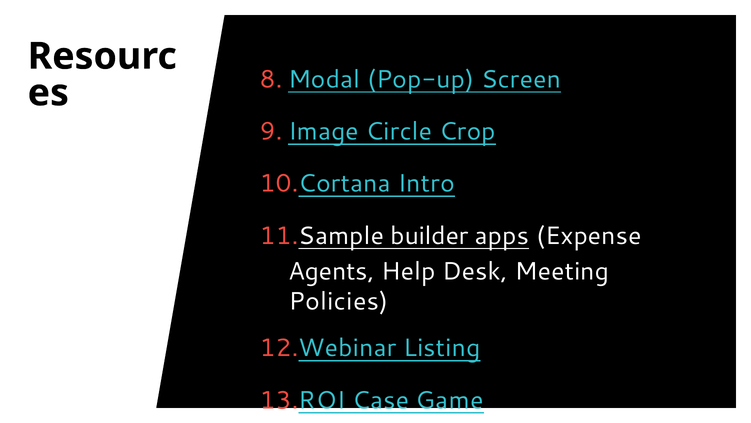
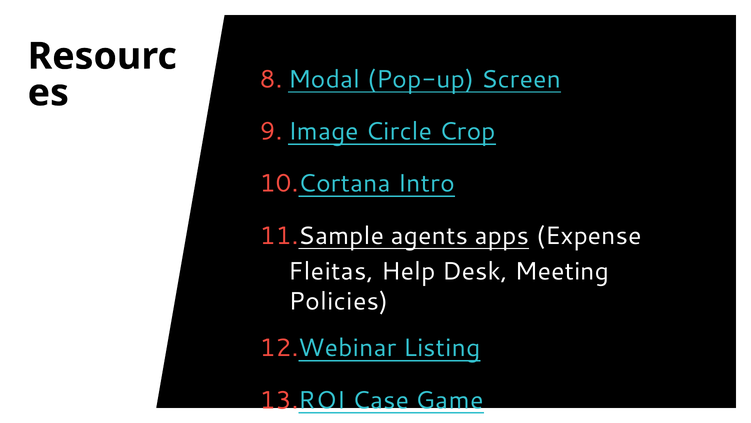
builder: builder -> agents (429, 236)
Agents: Agents -> Fleitas (331, 271)
